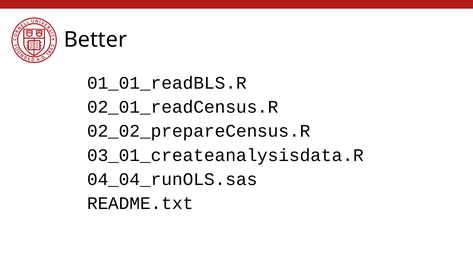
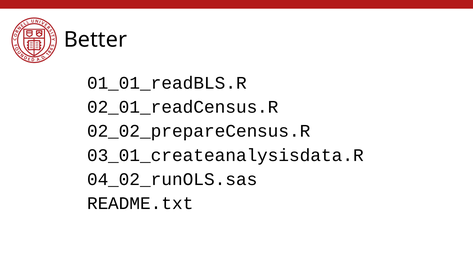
04_04_runOLS.sas: 04_04_runOLS.sas -> 04_02_runOLS.sas (172, 179)
